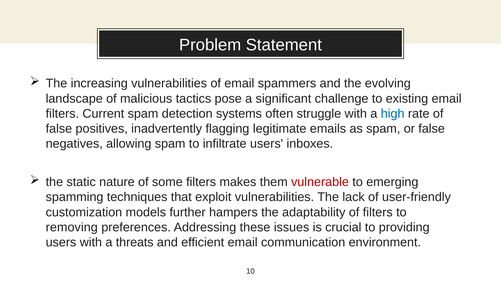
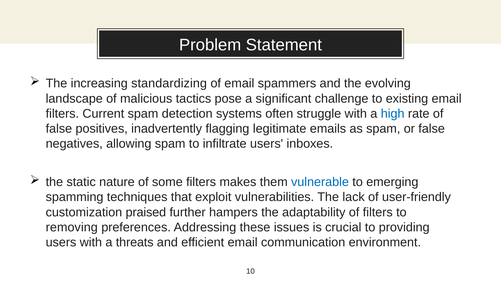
increasing vulnerabilities: vulnerabilities -> standardizing (169, 83)
vulnerable colour: red -> blue (320, 182)
models: models -> praised (146, 212)
